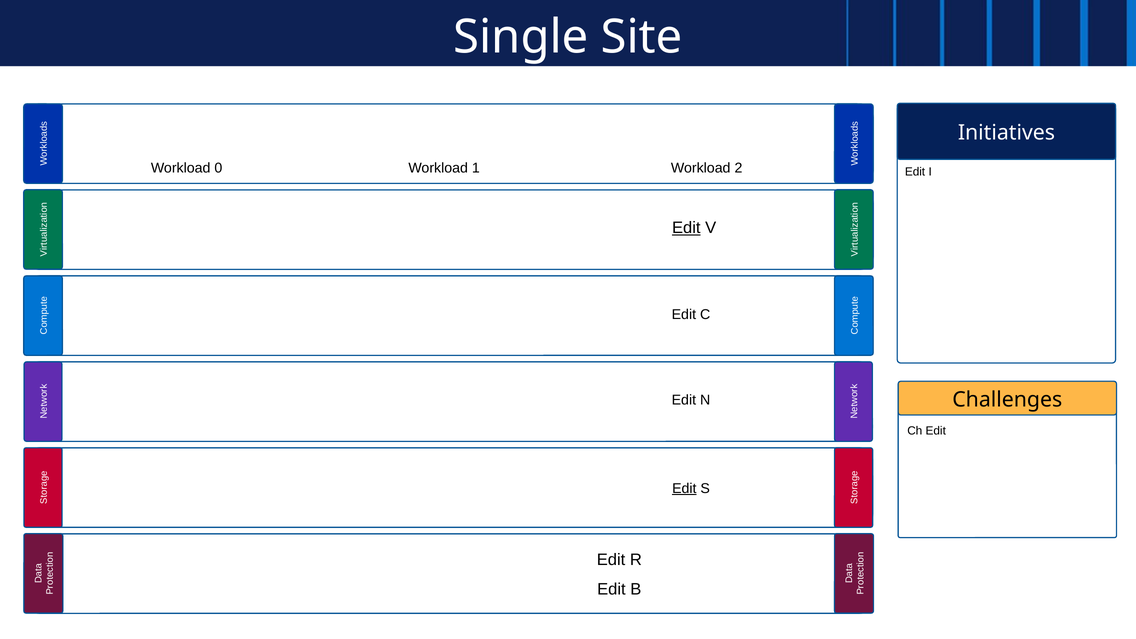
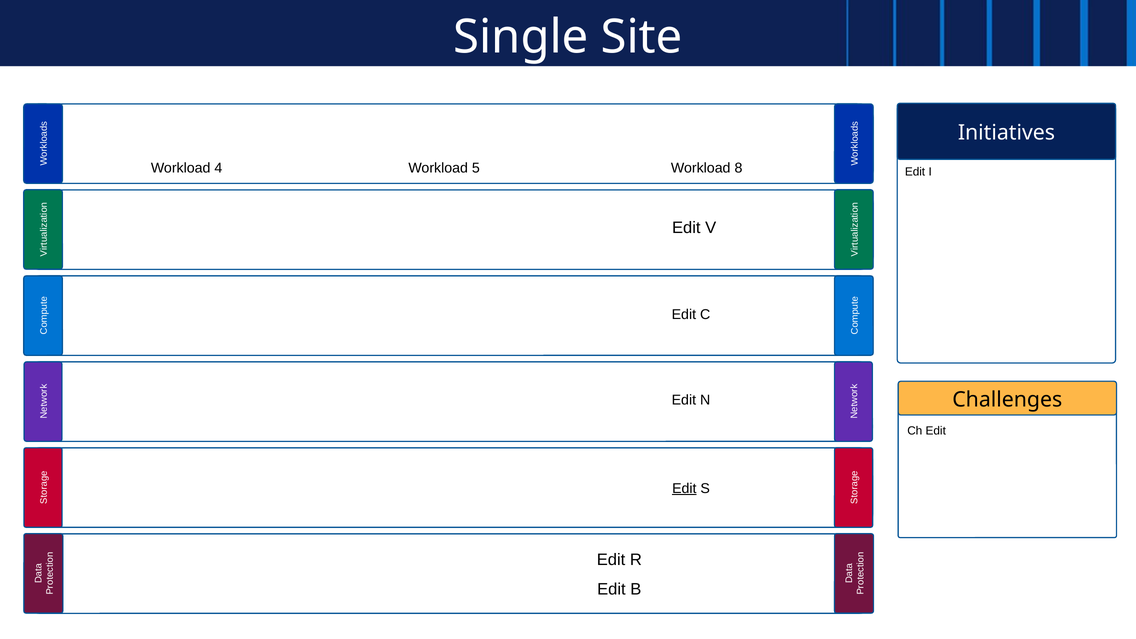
1: 1 -> 5 (476, 168)
0: 0 -> 4 (218, 168)
2: 2 -> 8 (738, 168)
Edit underline: present -> none (686, 228)
